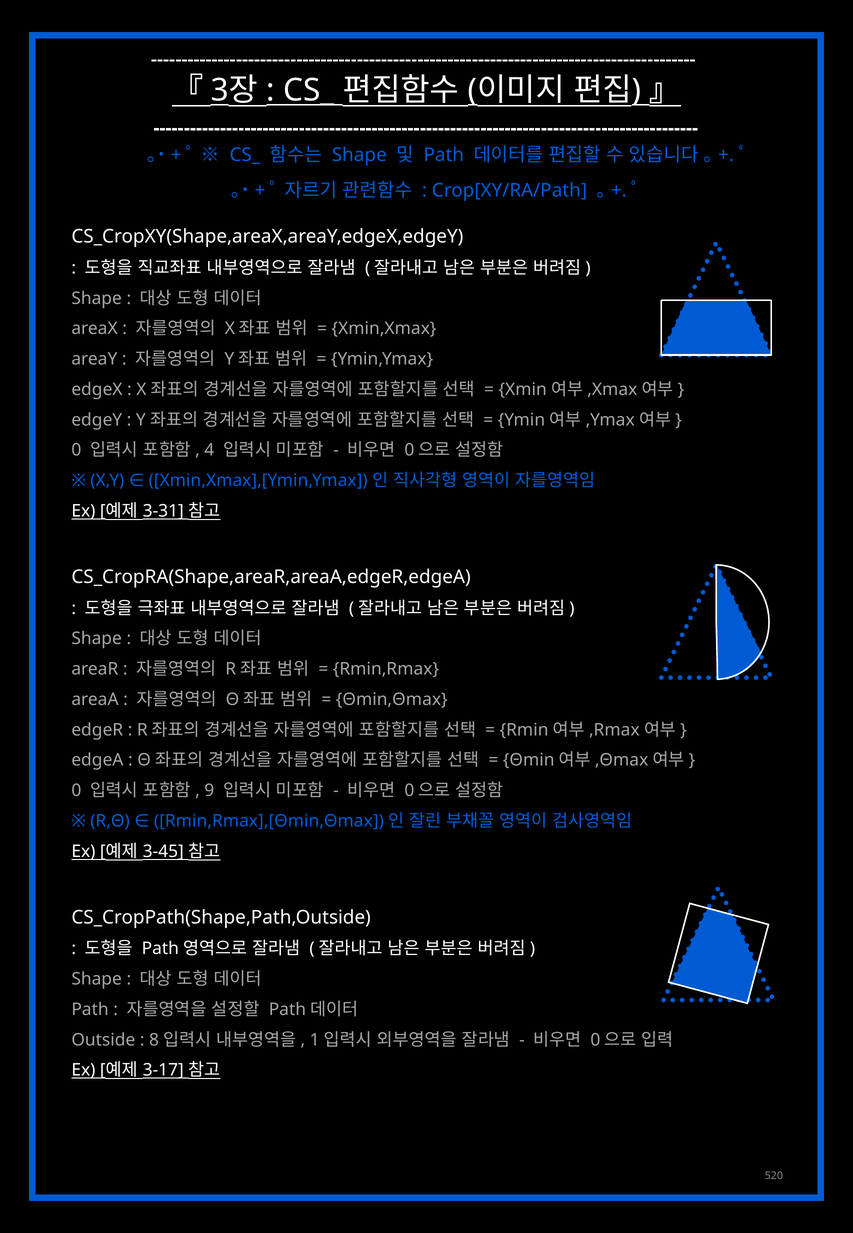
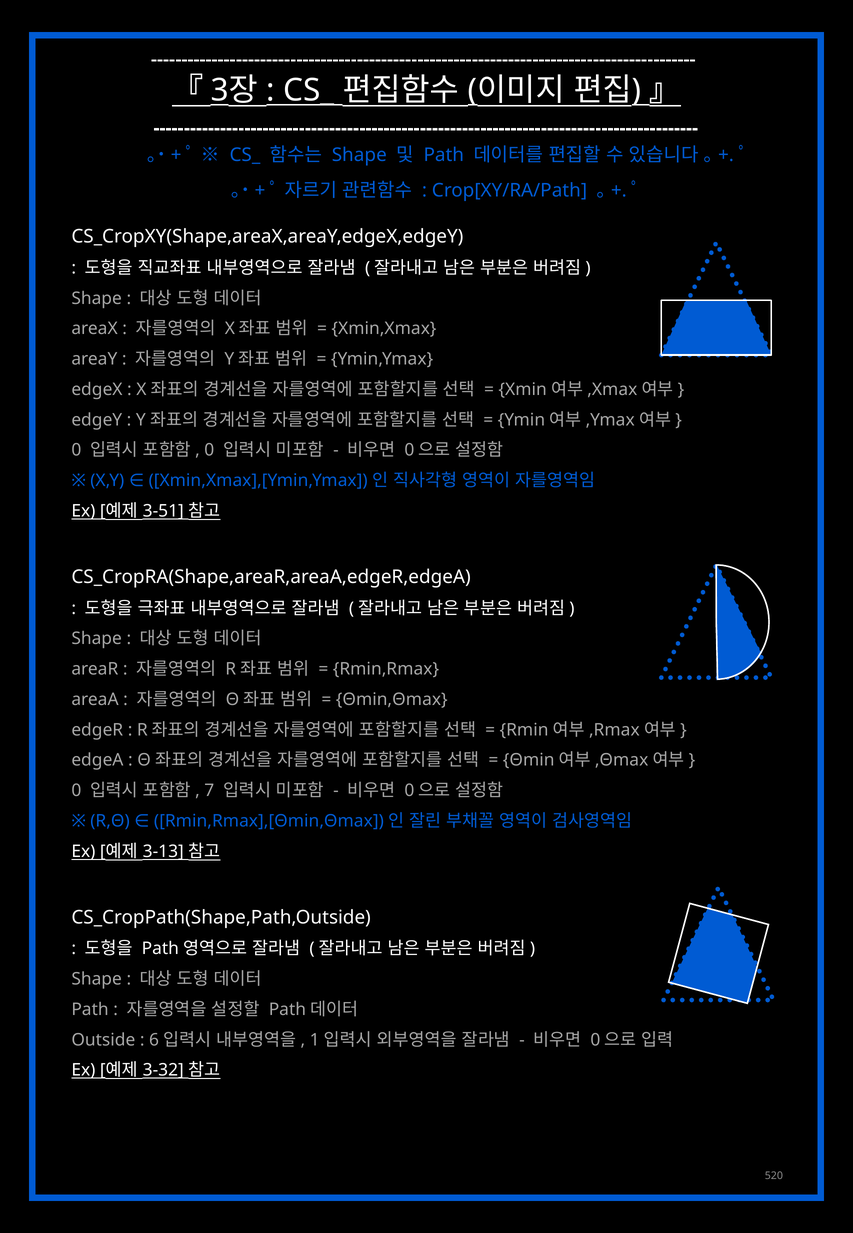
4: 4 -> 0 (209, 450)
3-31: 3-31 -> 3-51 (163, 511)
9: 9 -> 7 (209, 790)
3-45: 3-45 -> 3-13 (163, 851)
8: 8 -> 6 (154, 1039)
3-17: 3-17 -> 3-32 (163, 1069)
